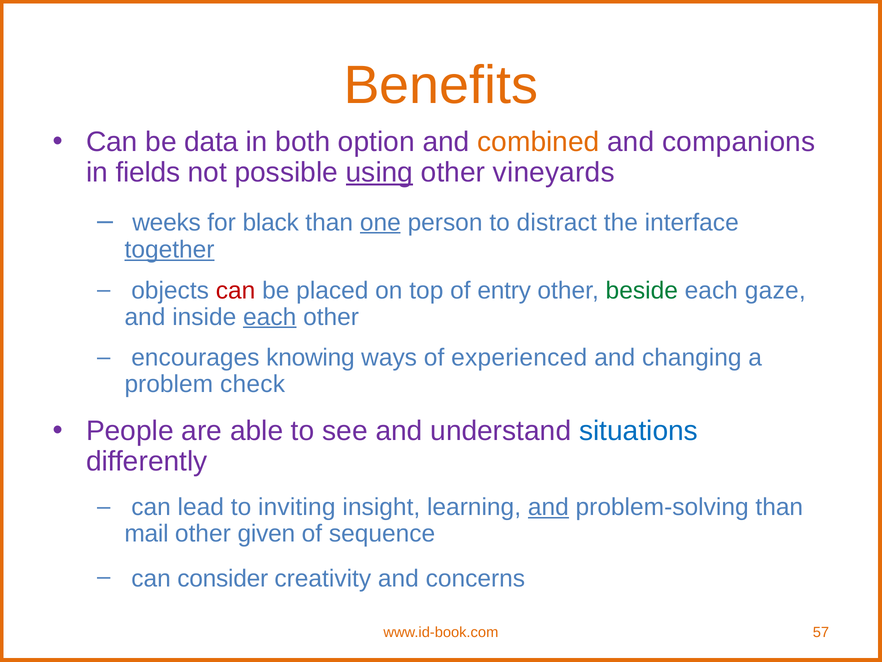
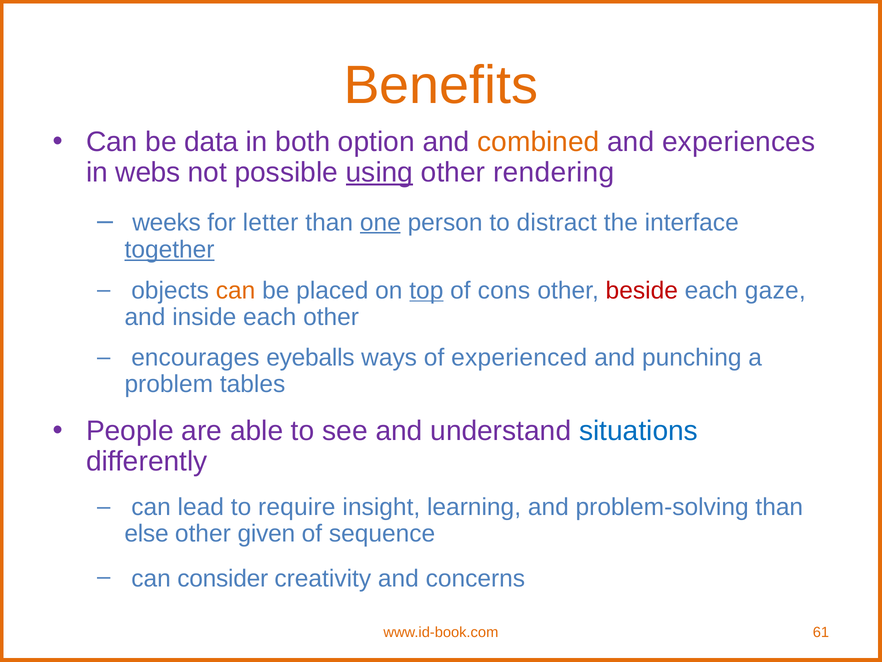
companions: companions -> experiences (739, 142)
fields: fields -> webs (148, 172)
vineyards: vineyards -> rendering (554, 172)
black: black -> letter (270, 222)
can colour: red -> orange (236, 290)
top underline: none -> present (426, 290)
entry: entry -> cons (504, 290)
beside colour: green -> red (642, 290)
each underline: present -> none (270, 317)
knowing: knowing -> eyeballs (310, 357)
changing: changing -> punching (692, 357)
check: check -> tables (253, 384)
inviting: inviting -> require (297, 507)
and underline: present -> none (548, 507)
mail: mail -> else (147, 533)
57: 57 -> 61 (821, 632)
